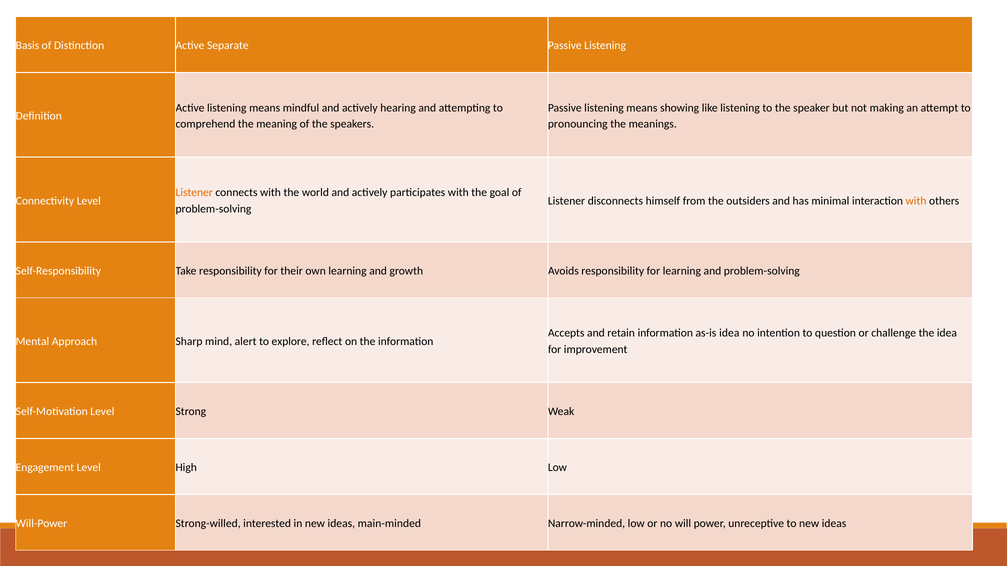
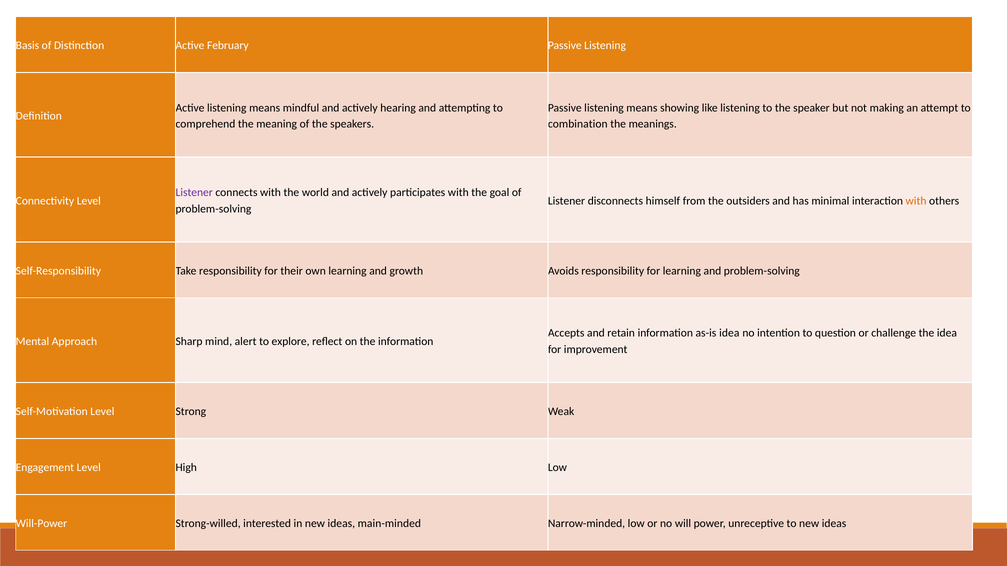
Separate: Separate -> February (228, 46)
pronouncing: pronouncing -> combination (578, 124)
Listener colour: orange -> purple (194, 193)
